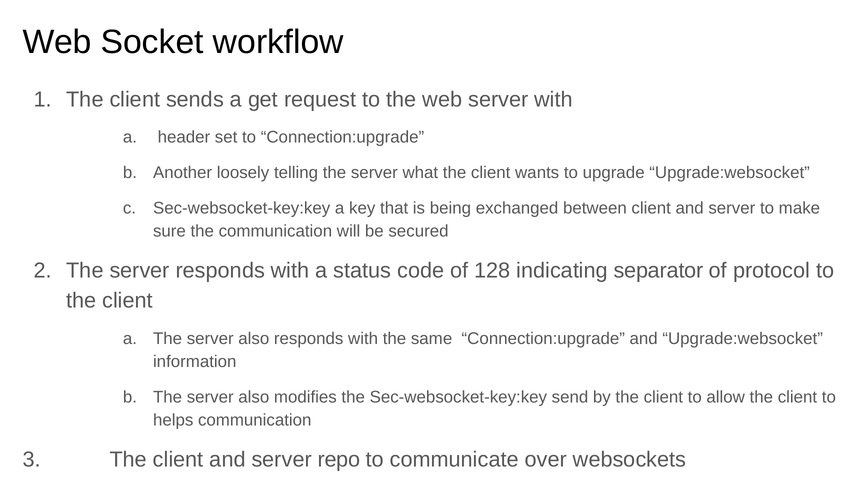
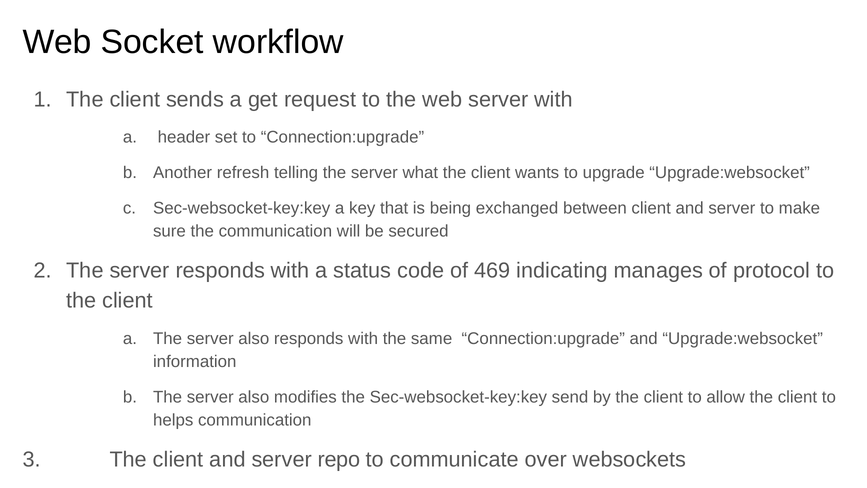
loosely: loosely -> refresh (243, 173)
128: 128 -> 469 (492, 271)
separator: separator -> manages (658, 271)
